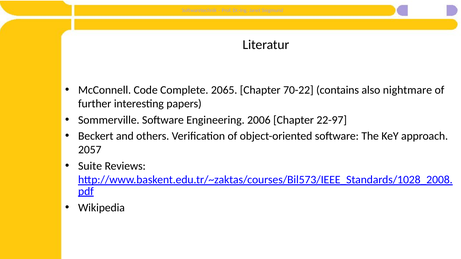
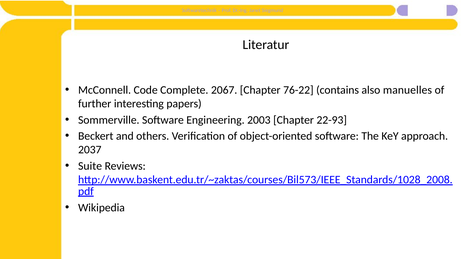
2065: 2065 -> 2067 (224, 90)
70-22: 70-22 -> 76-22 (298, 90)
nightmare: nightmare -> manuelles (407, 90)
2006: 2006 -> 2003 (259, 120)
22-97: 22-97 -> 22-93 (332, 120)
2057: 2057 -> 2037 (90, 150)
